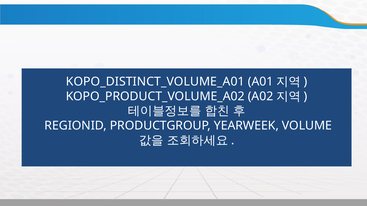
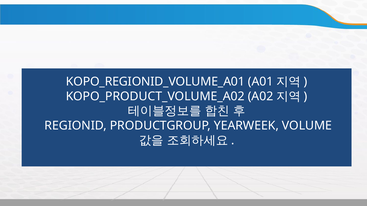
KOPO_DISTINCT_VOLUME_A01: KOPO_DISTINCT_VOLUME_A01 -> KOPO_REGIONID_VOLUME_A01 (155, 82)
